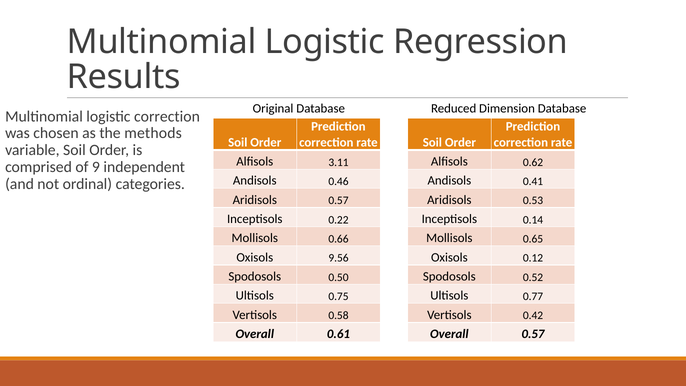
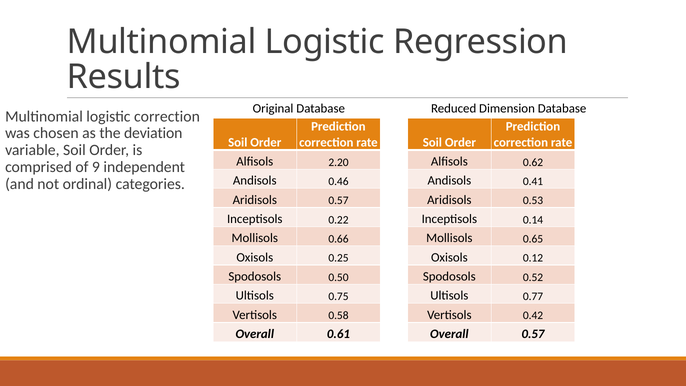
methods: methods -> deviation (153, 133)
3.11: 3.11 -> 2.20 (338, 162)
9.56: 9.56 -> 0.25 (338, 258)
